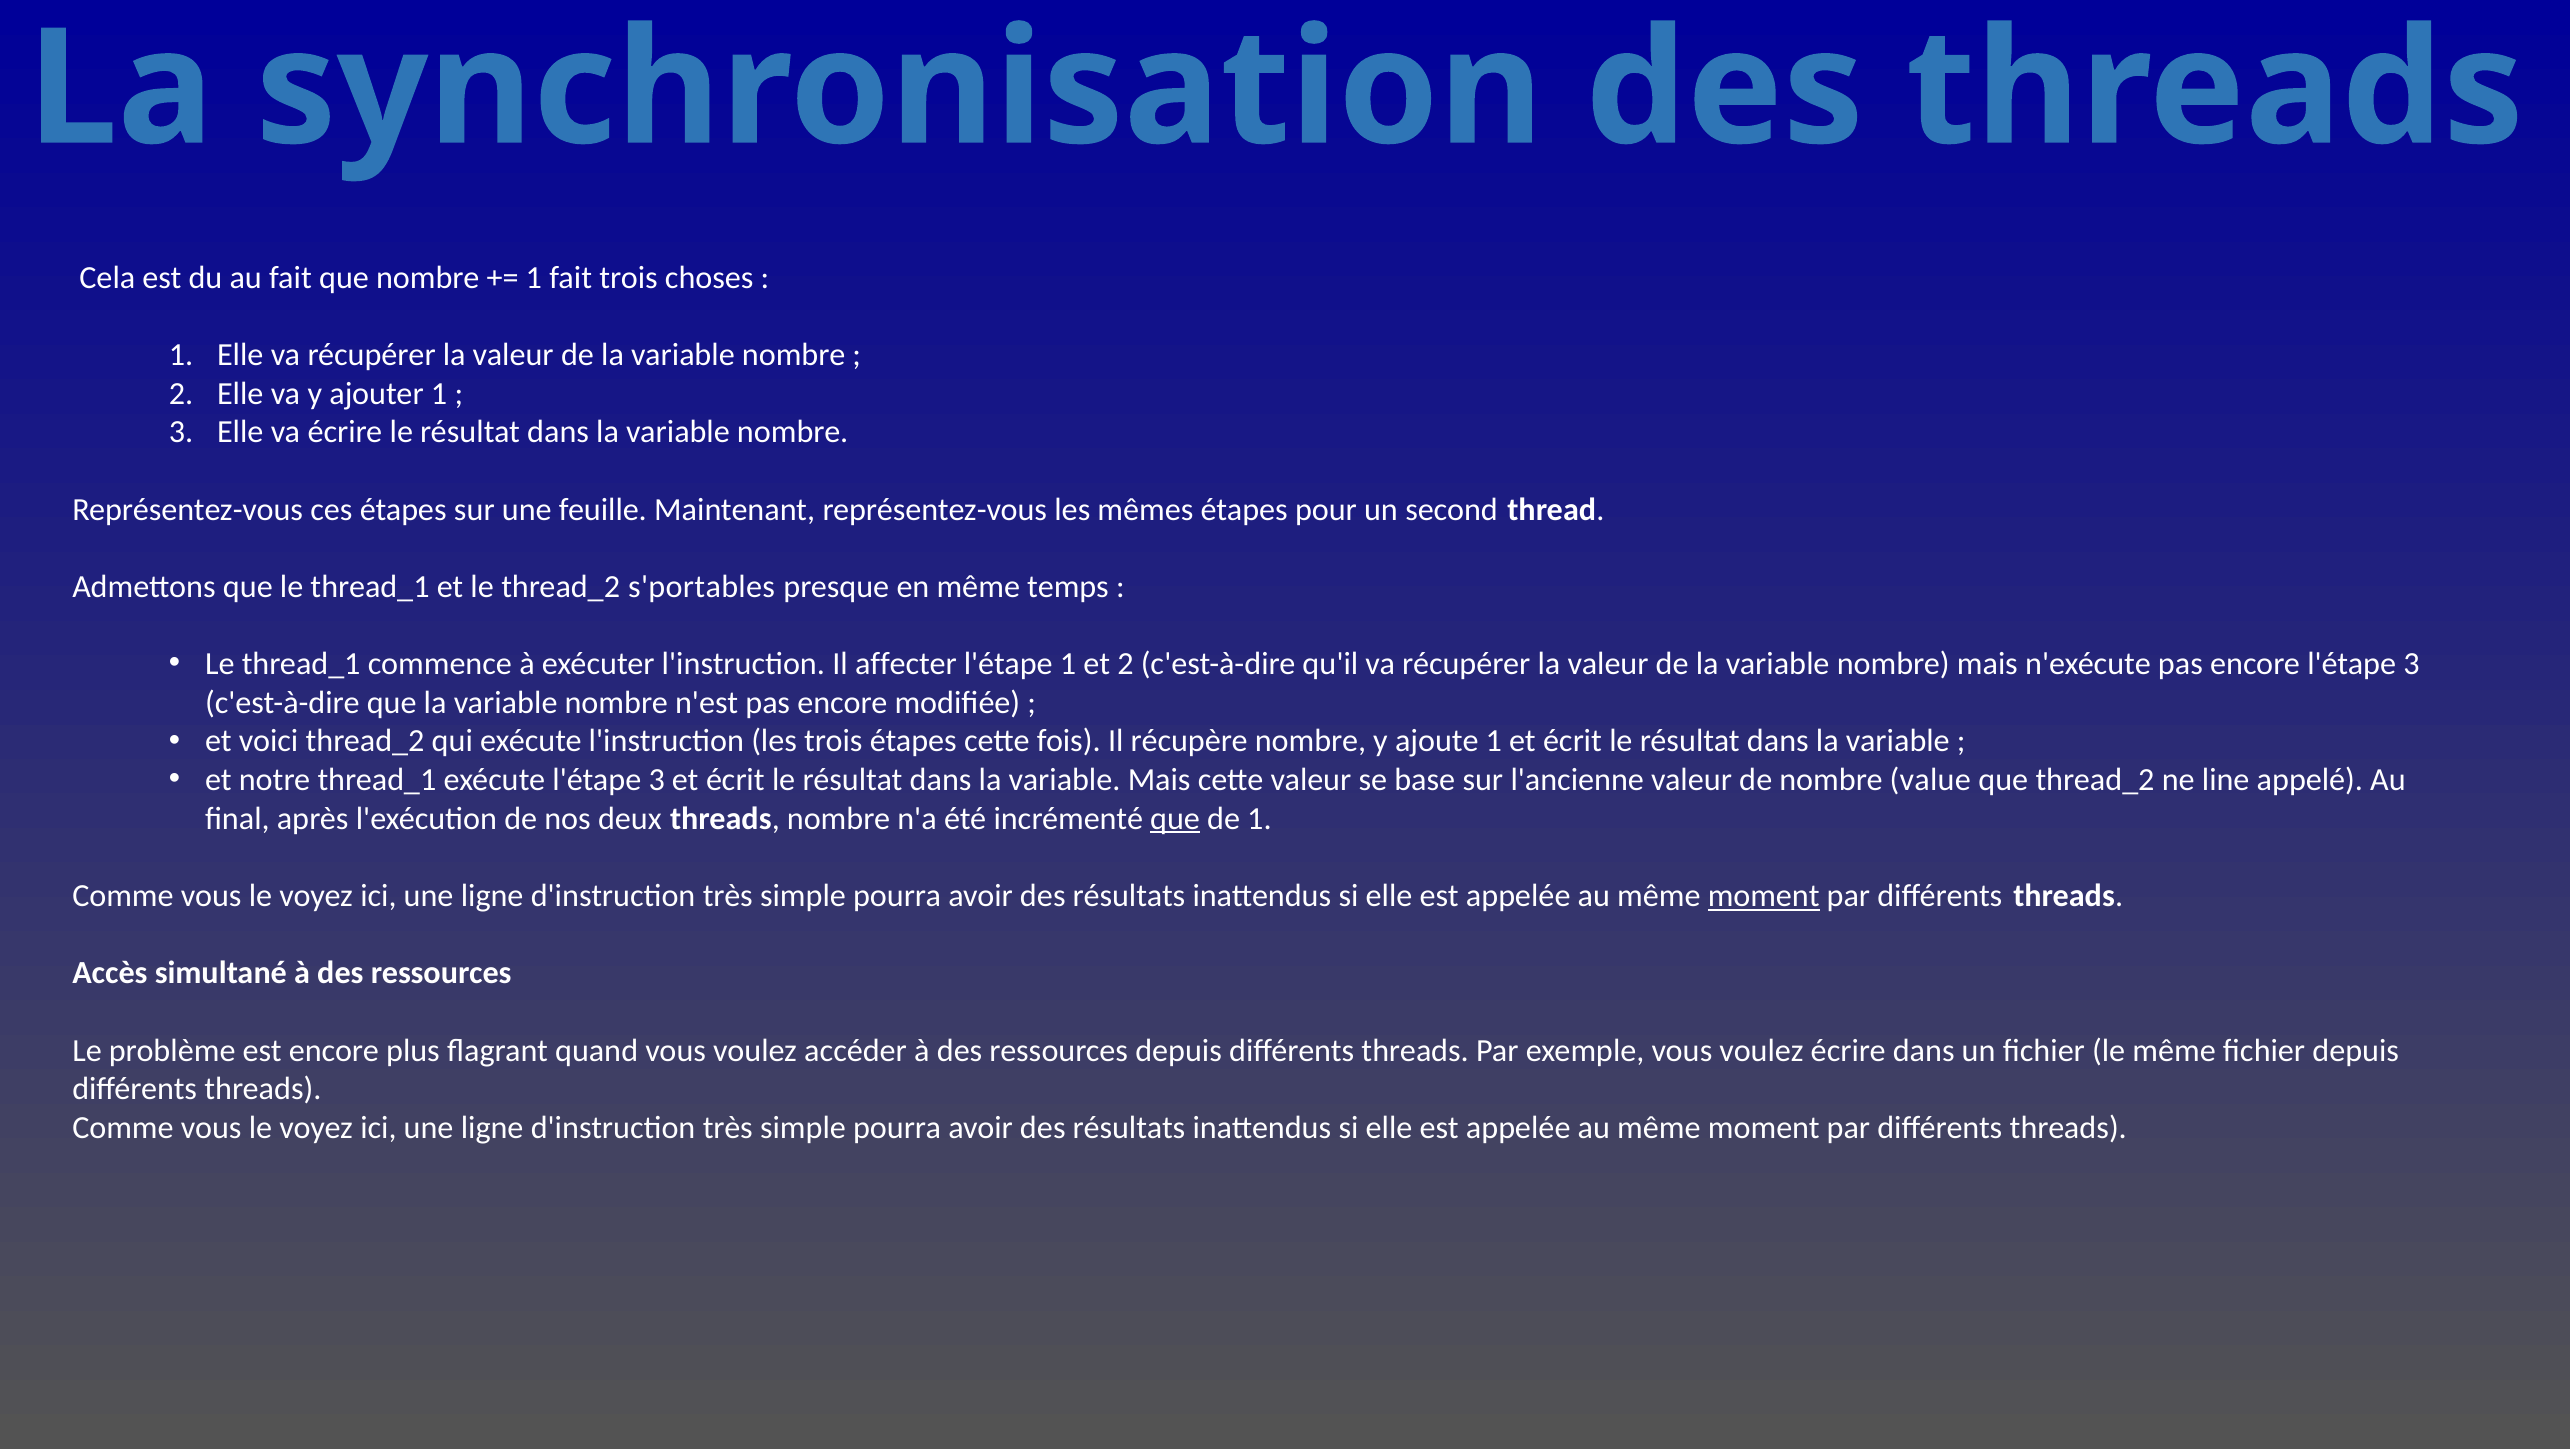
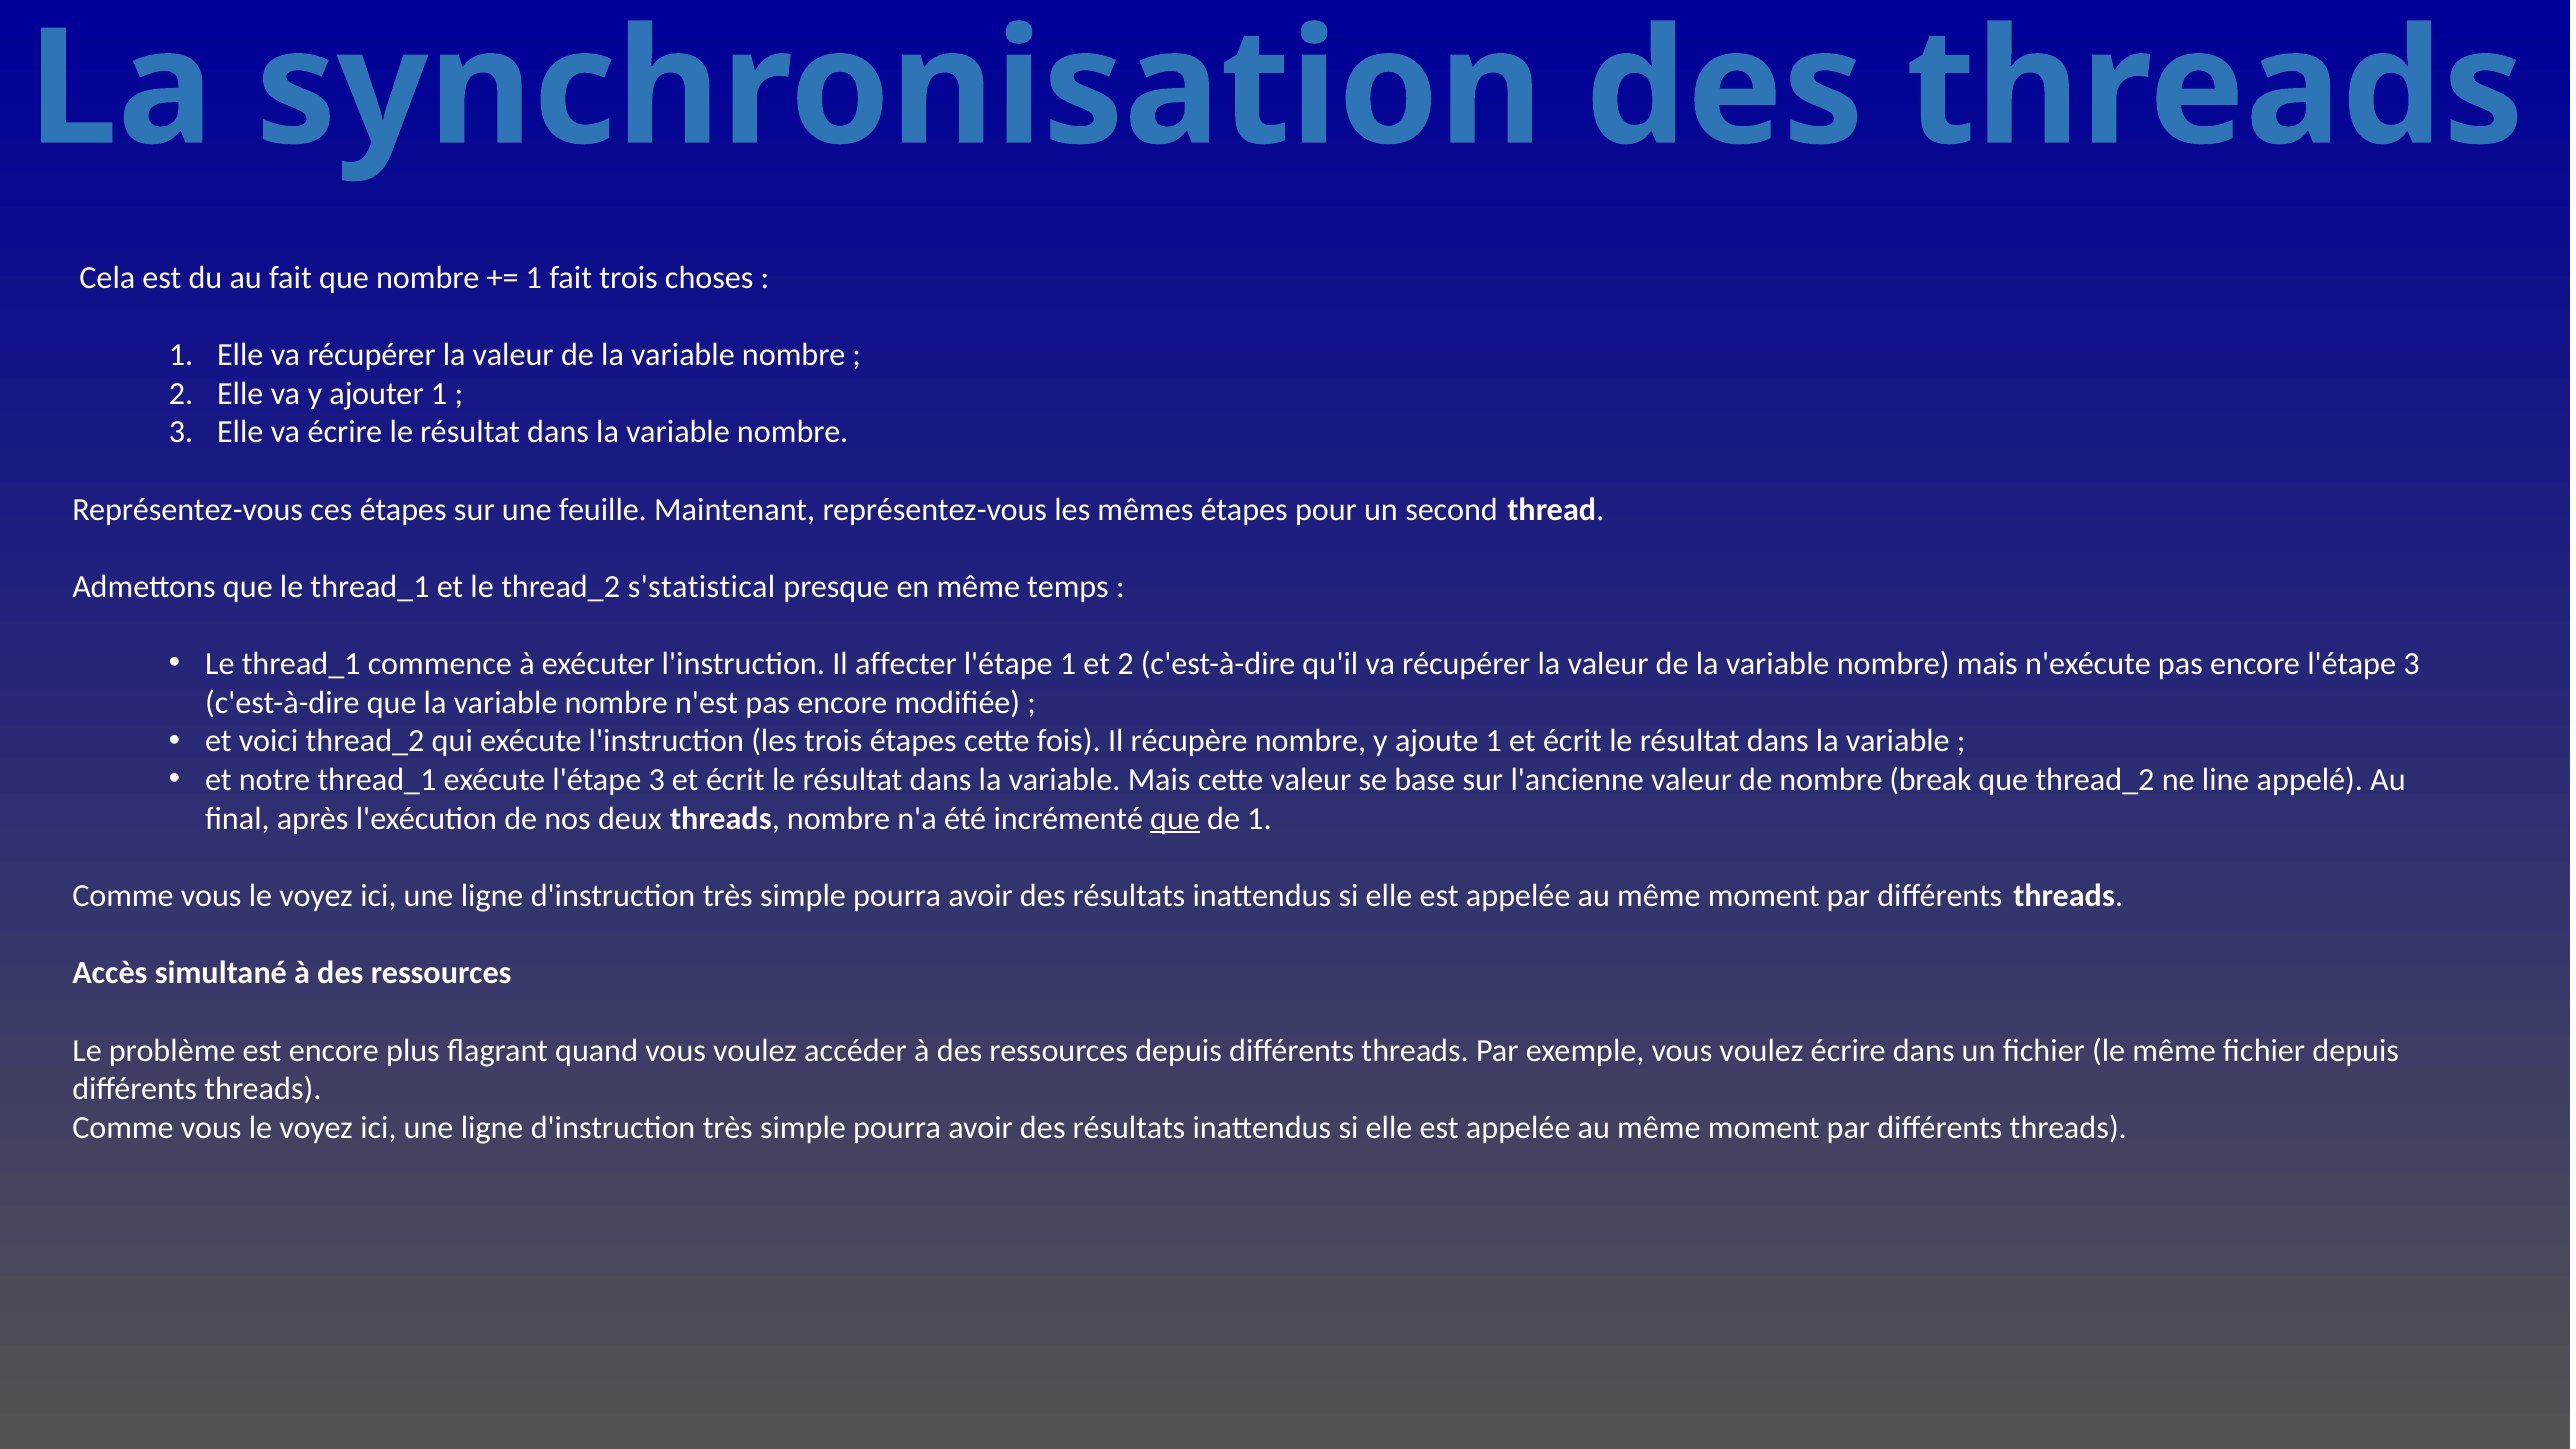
s'portables: s'portables -> s'statistical (702, 587)
value: value -> break (1931, 780)
moment underline: present -> none (1764, 896)
